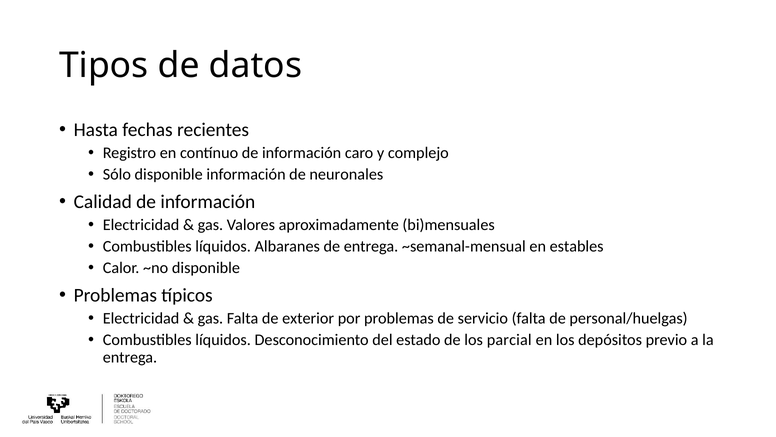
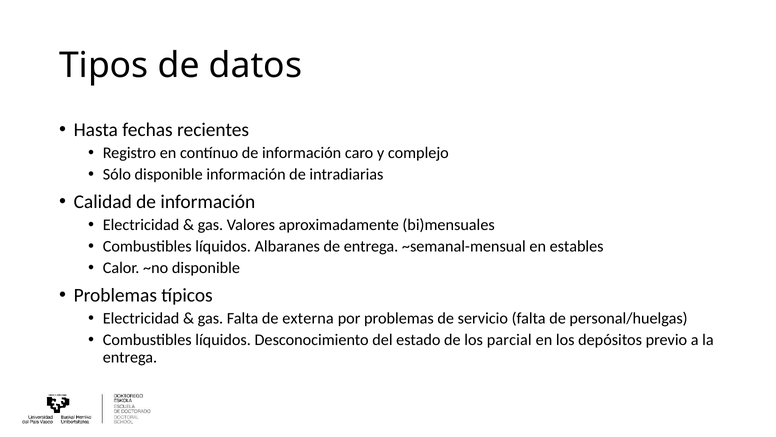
neuronales: neuronales -> intradiarias (346, 174)
exterior: exterior -> externa (308, 318)
